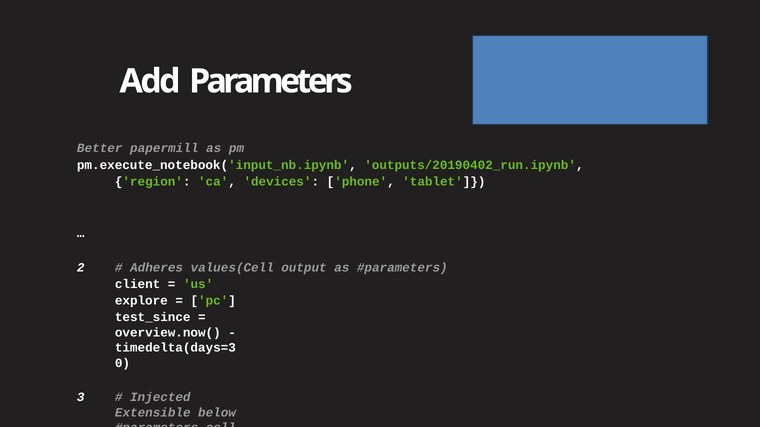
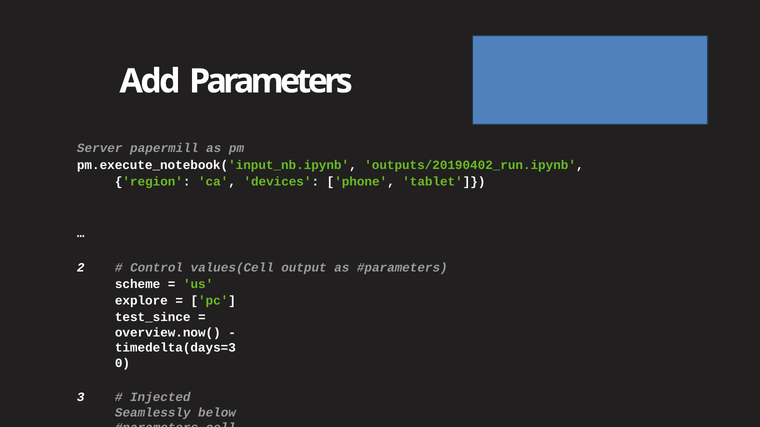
Better: Better -> Server (100, 148)
Adheres: Adheres -> Control (157, 268)
client: client -> scheme (138, 284)
Extensible: Extensible -> Seamlessly (153, 413)
